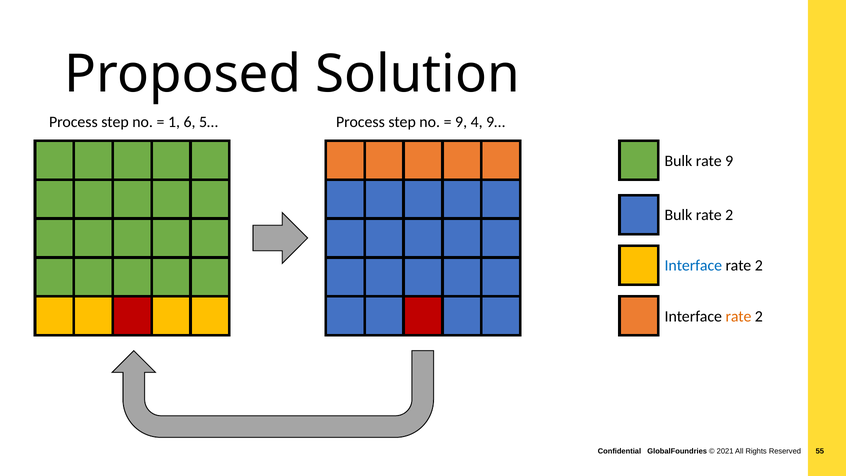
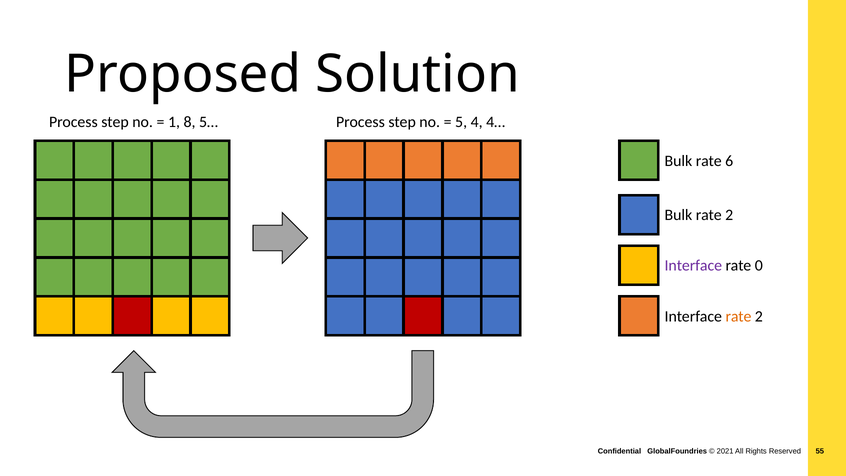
6: 6 -> 8 (190, 122)
9: 9 -> 5 (461, 122)
9…: 9… -> 4… (496, 122)
rate 9: 9 -> 6 (729, 161)
Interface colour: blue -> purple (693, 266)
2: 2 -> 0 (759, 266)
